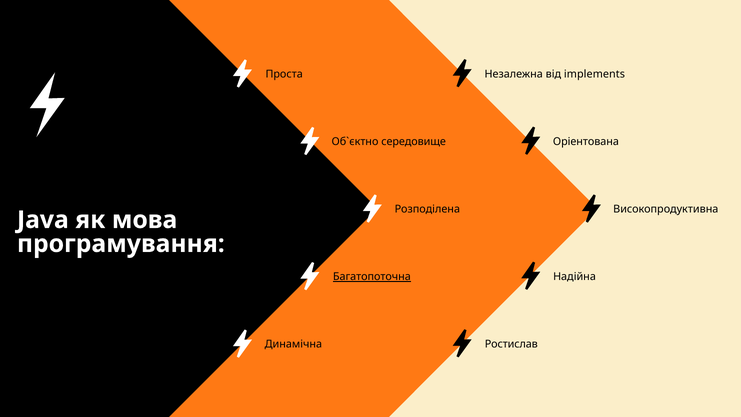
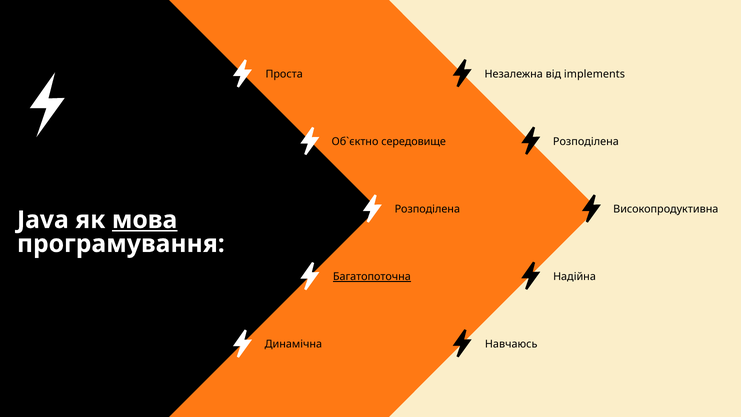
Оріентована: Оріентована -> Розподілена (586, 142)
мова underline: none -> present (145, 220)
Ростислав: Ростислав -> Навчаюсь (511, 344)
